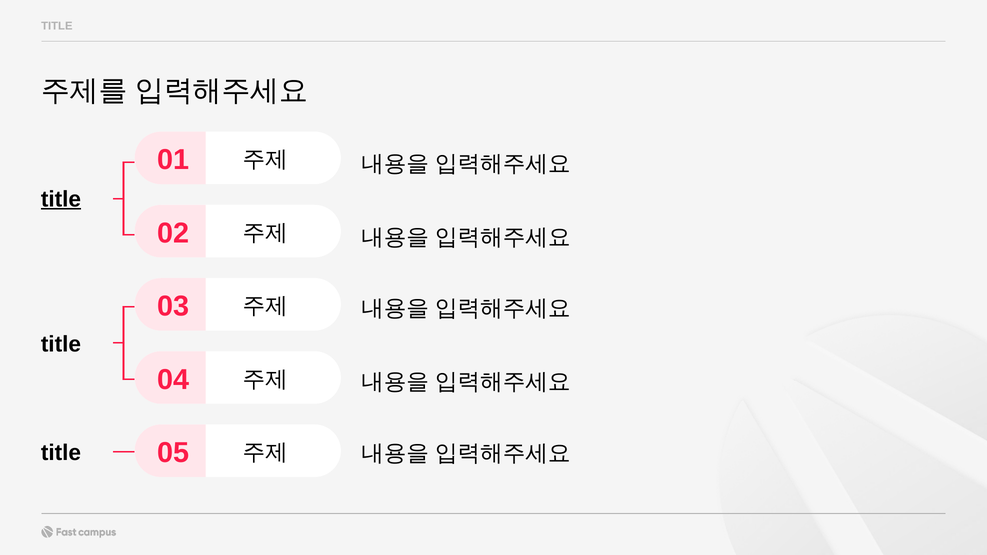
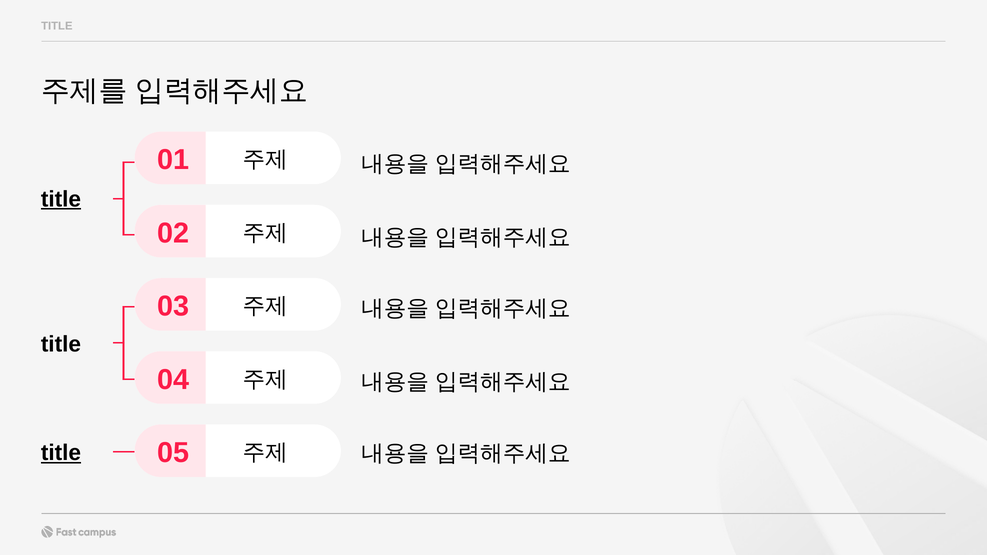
title underline: none -> present (61, 453)
